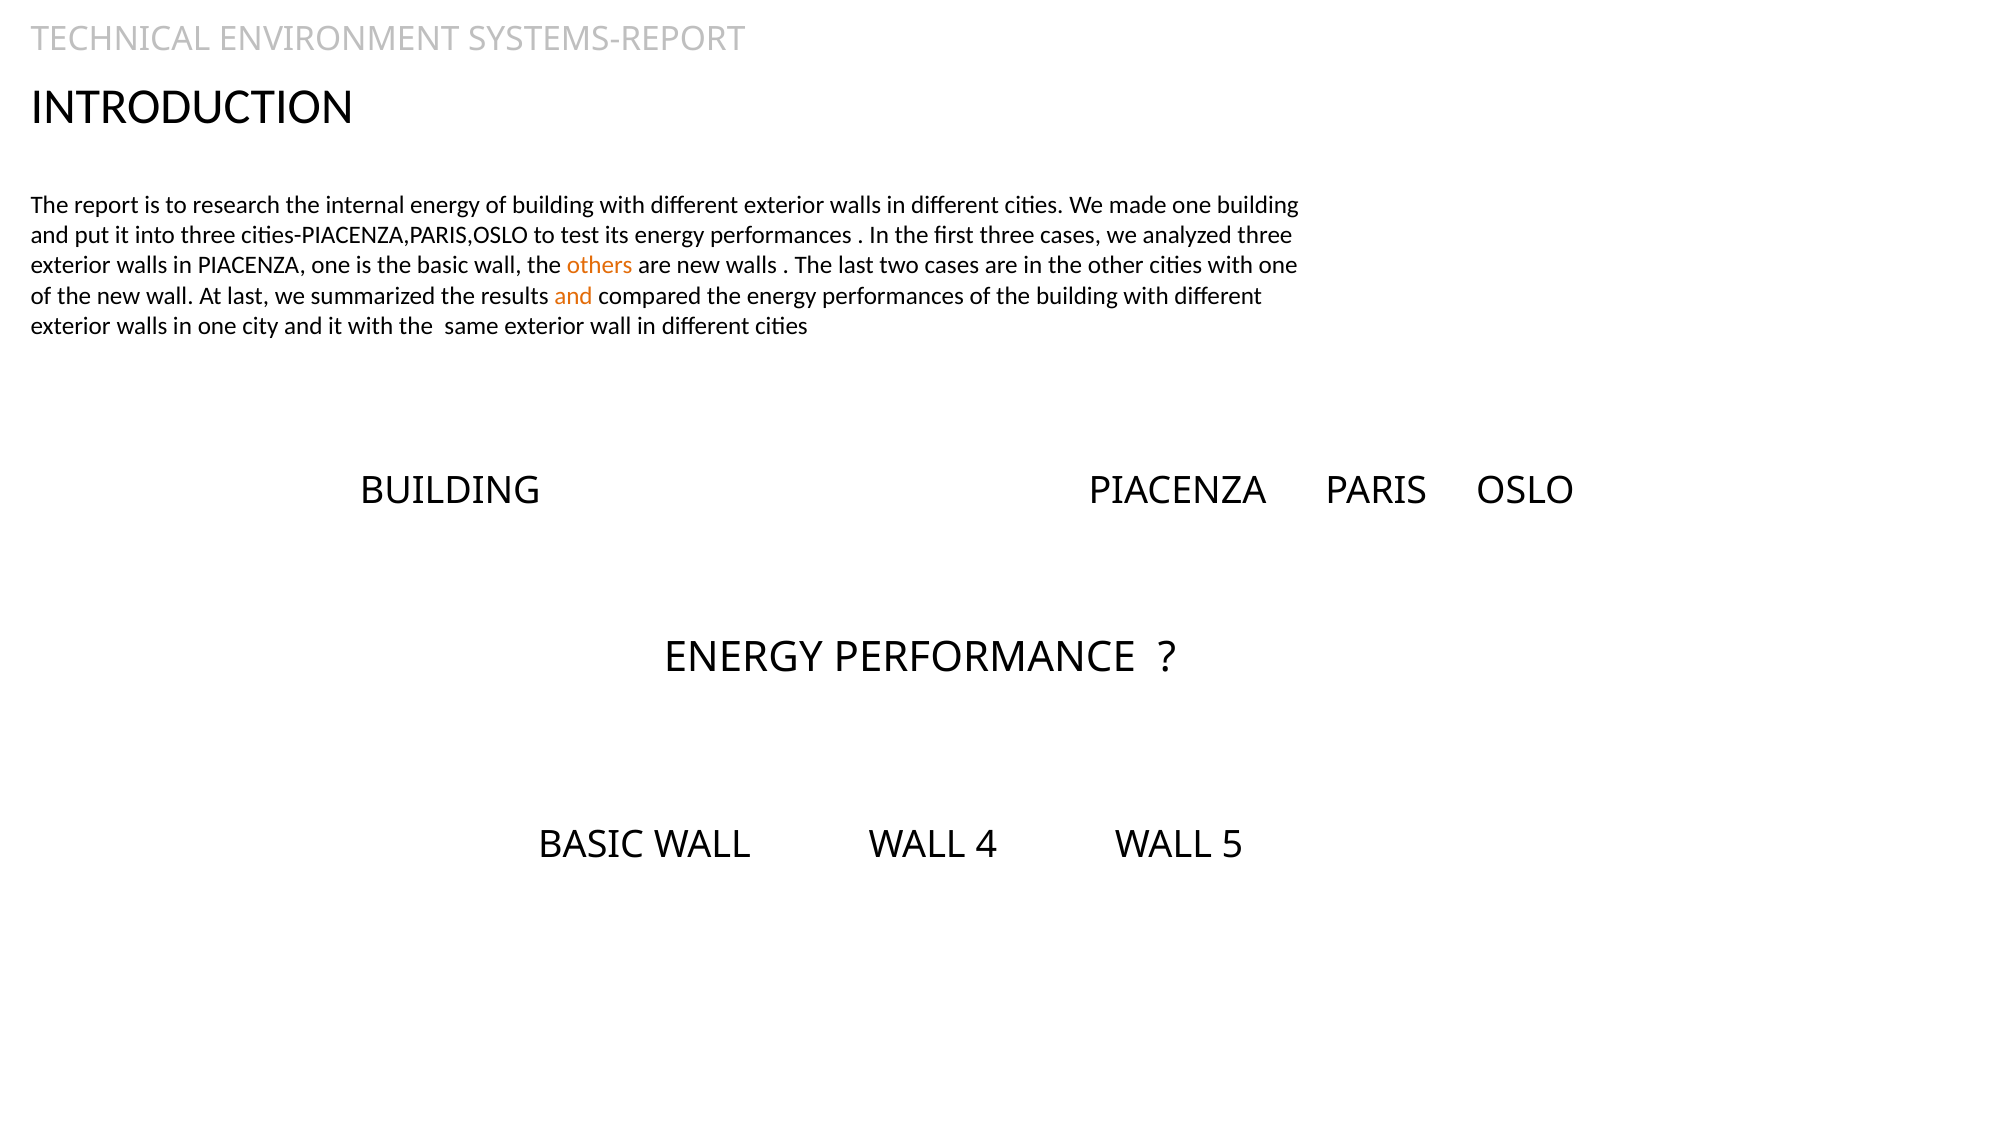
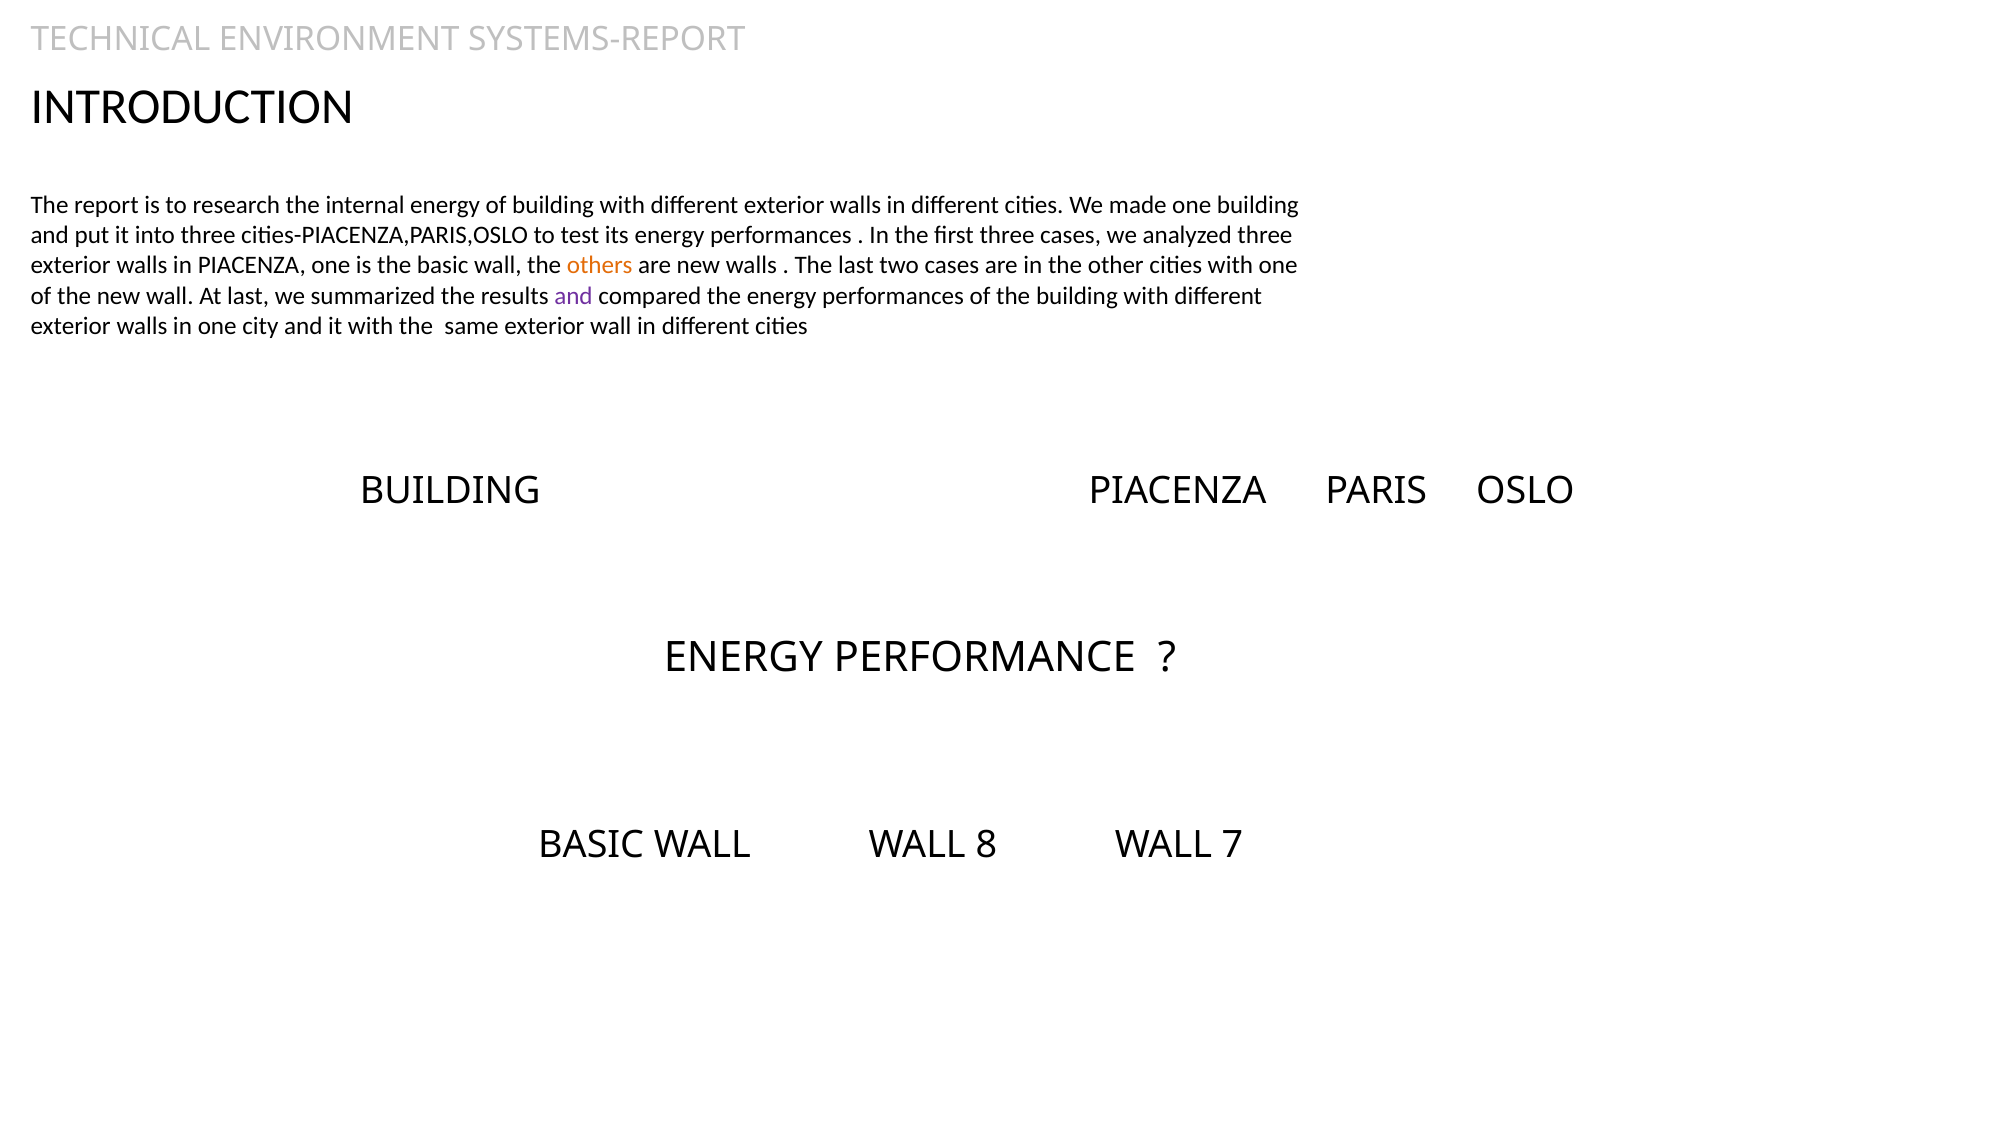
and colour: orange -> purple (574, 296)
4: 4 -> 8 (986, 845)
5: 5 -> 7 (1233, 845)
